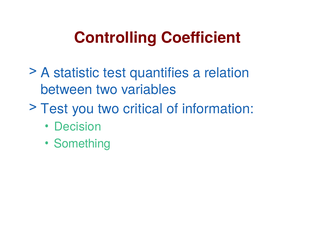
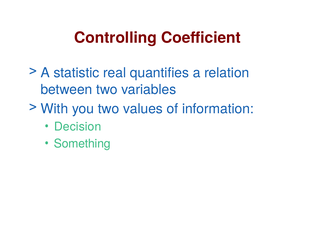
statistic test: test -> real (115, 73)
Test: Test -> With (54, 109)
critical: critical -> values (143, 109)
